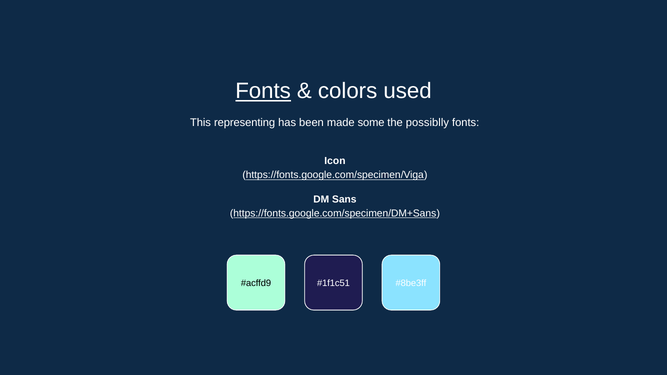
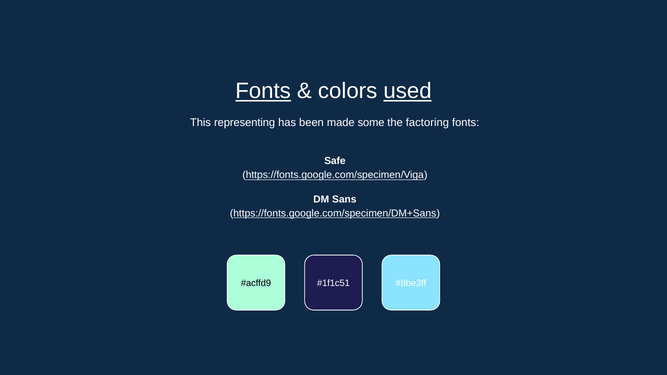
used underline: none -> present (408, 91)
possiblly: possiblly -> factoring (427, 122)
Icon: Icon -> Safe (335, 161)
